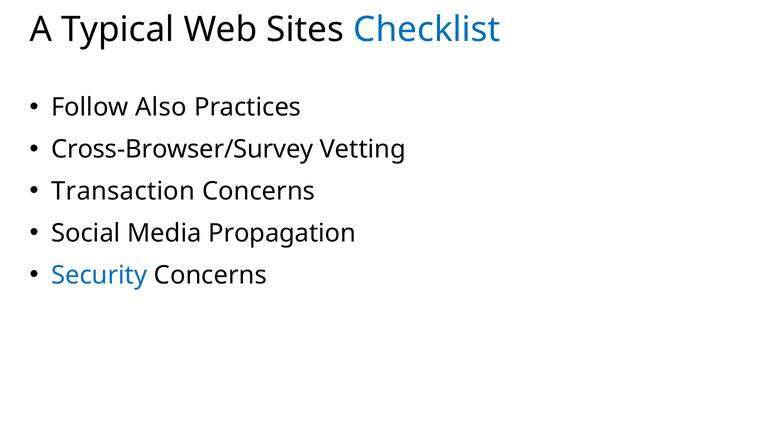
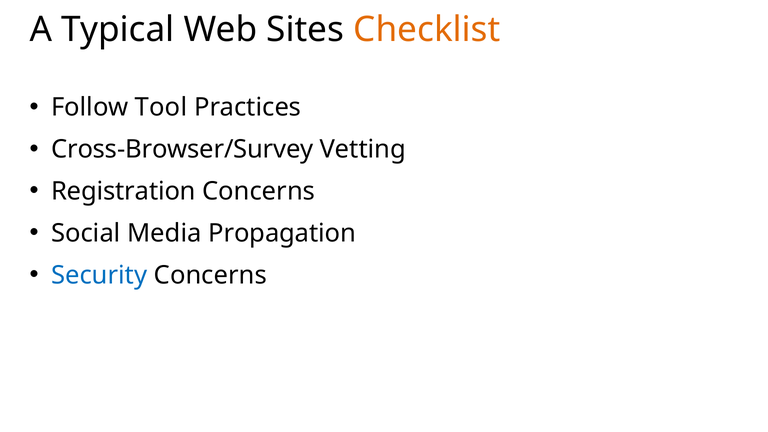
Checklist colour: blue -> orange (427, 30)
Also: Also -> Tool (161, 107)
Transaction: Transaction -> Registration (123, 191)
